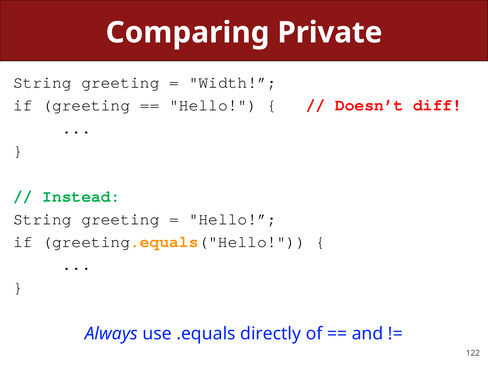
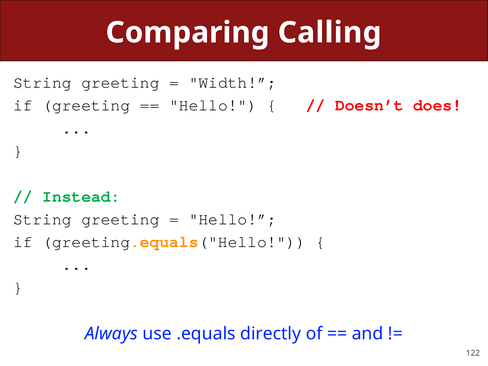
Private: Private -> Calling (330, 33)
diff: diff -> does (438, 105)
